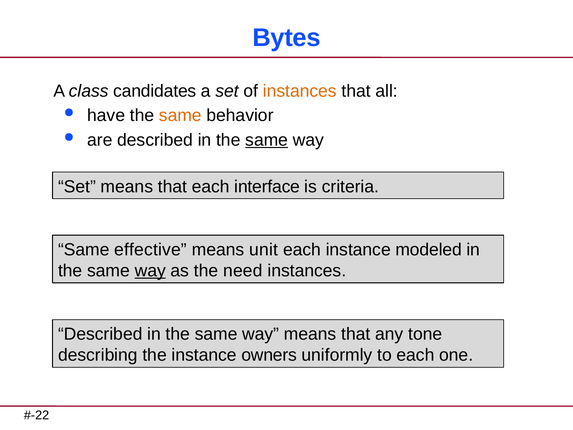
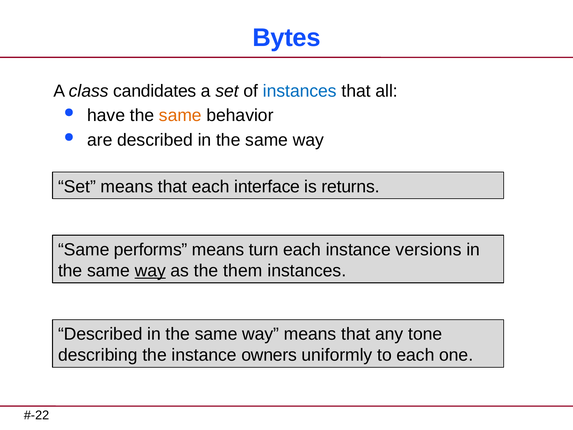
instances colour: orange -> blue (300, 91)
same underline: present -> none (267, 140)
criteria: criteria -> returns (351, 186)
effective: effective -> performs (151, 250)
unit: unit -> turn (264, 250)
modeled: modeled -> versions (429, 250)
need: need -> them (243, 271)
